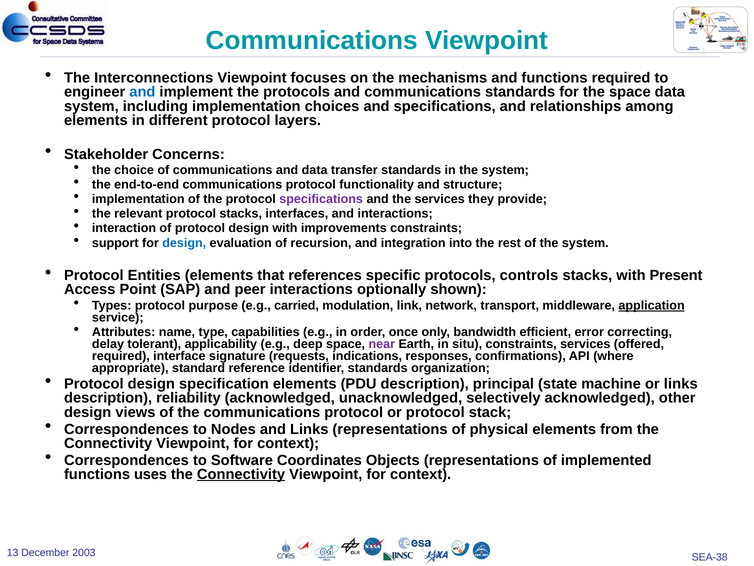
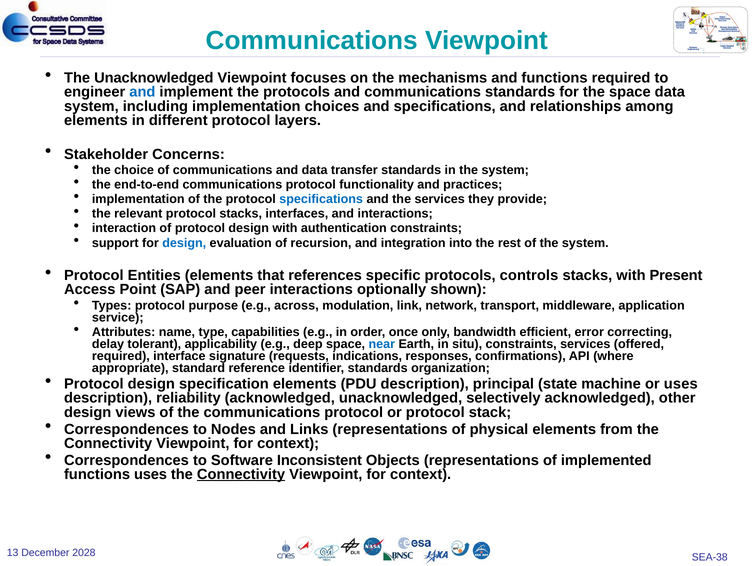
The Interconnections: Interconnections -> Unacknowledged (154, 78)
structure: structure -> practices (473, 184)
specifications colour: purple -> blue (321, 199)
improvements: improvements -> authentication (344, 228)
carried: carried -> across (296, 305)
application underline: present -> none (652, 305)
near colour: purple -> blue (382, 344)
or links: links -> uses (681, 384)
Coordinates: Coordinates -> Inconsistent (319, 460)
2003: 2003 -> 2028 (84, 552)
